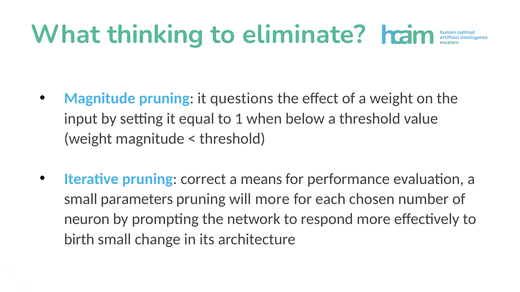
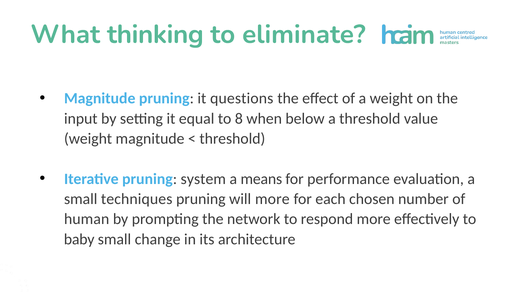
1: 1 -> 8 (239, 119)
correct: correct -> system (203, 179)
parameters: parameters -> techniques (137, 199)
neuron: neuron -> human (87, 220)
birth: birth -> baby (79, 240)
